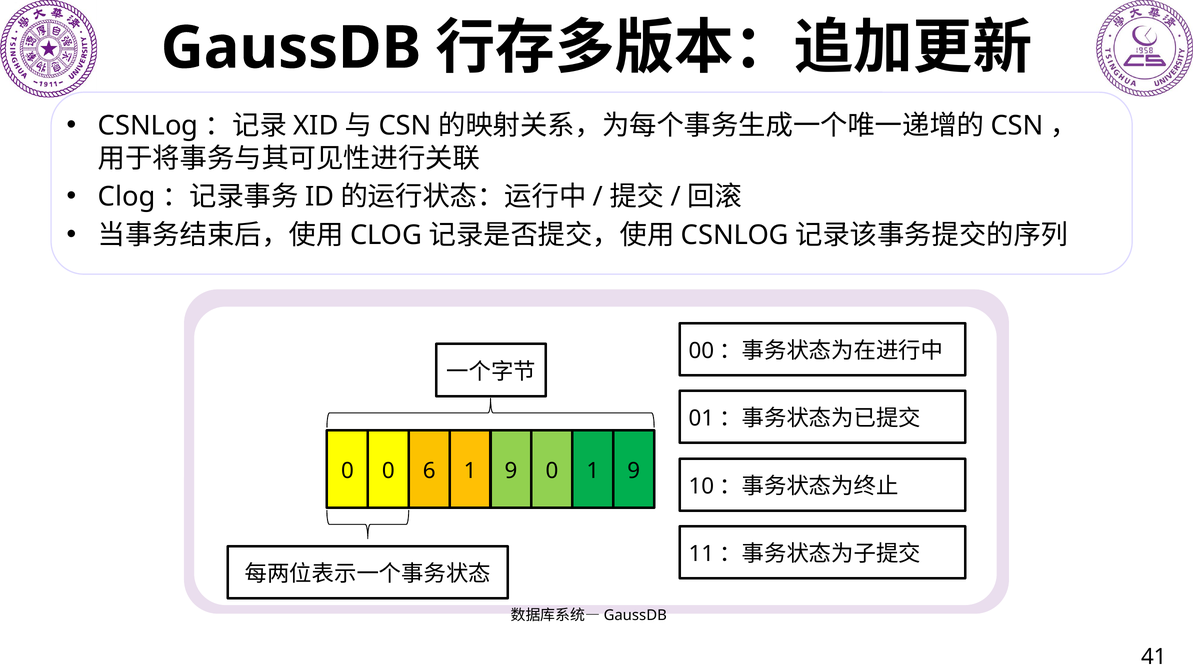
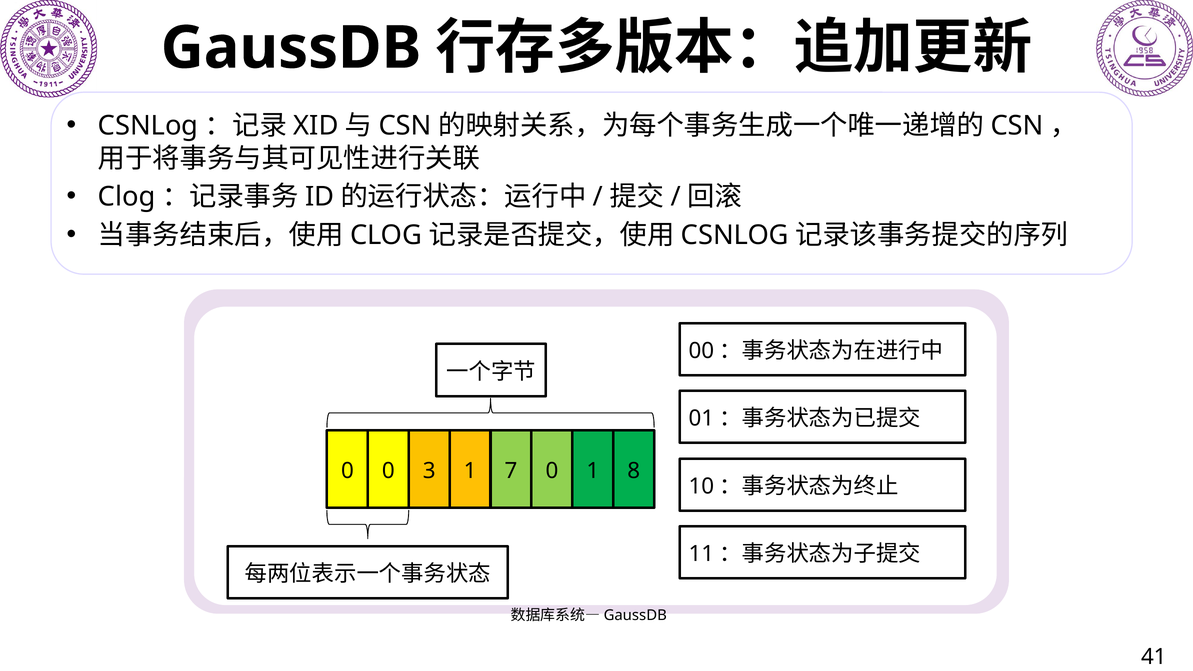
6: 6 -> 3 (429, 471)
9: 9 -> 7 (511, 471)
0 1 9: 9 -> 8 (634, 471)
